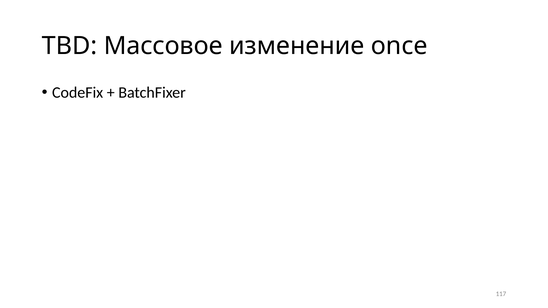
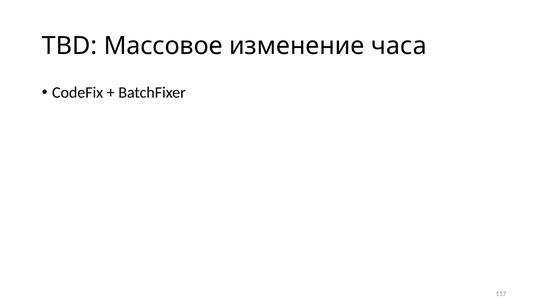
once: once -> часа (399, 46)
